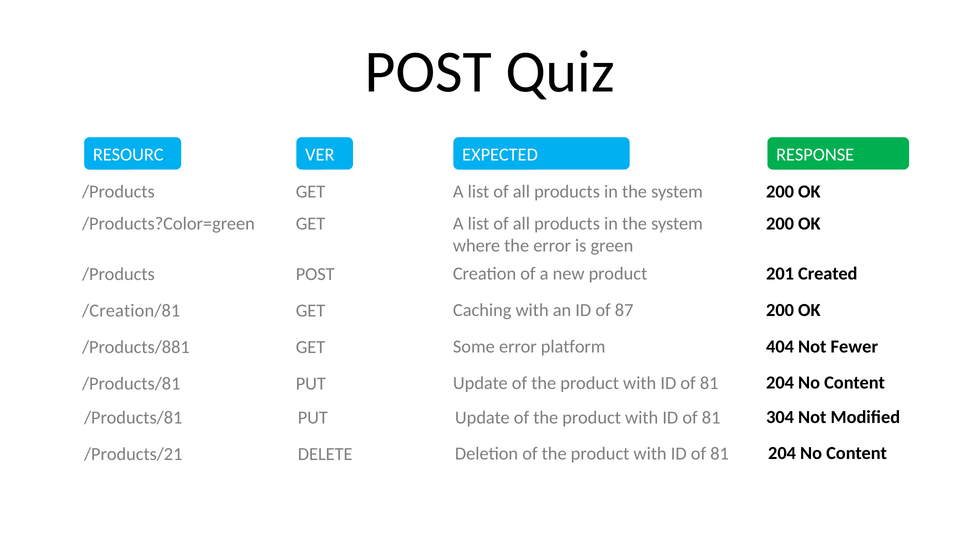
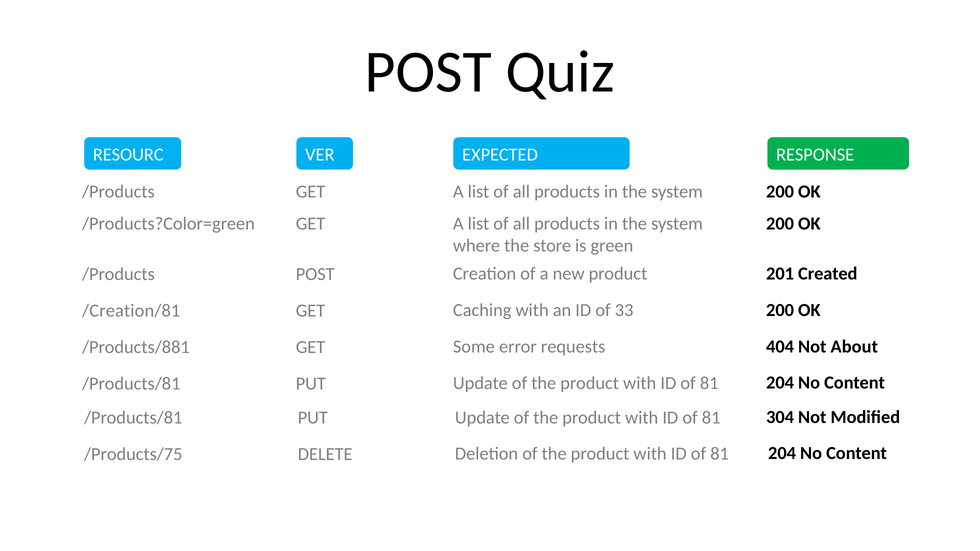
the error: error -> store (552, 246)
87: 87 -> 33 (624, 310)
platform: platform -> requests (573, 347)
Fewer: Fewer -> About (854, 347)
/Products/21: /Products/21 -> /Products/75 (133, 454)
